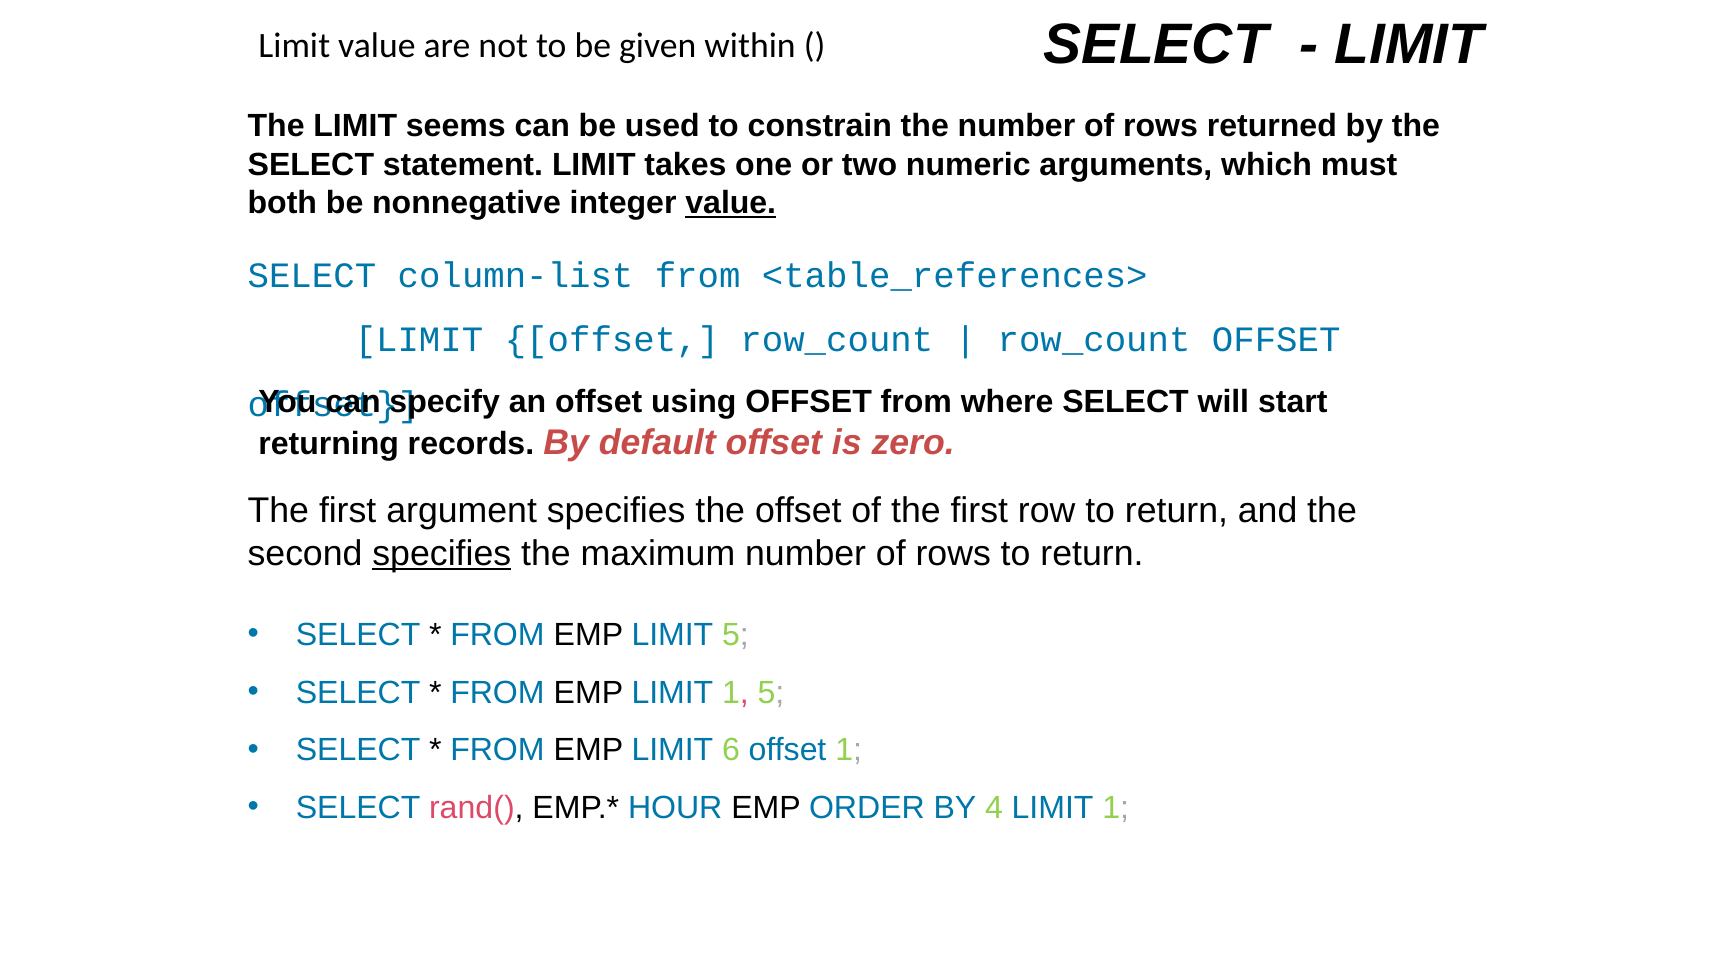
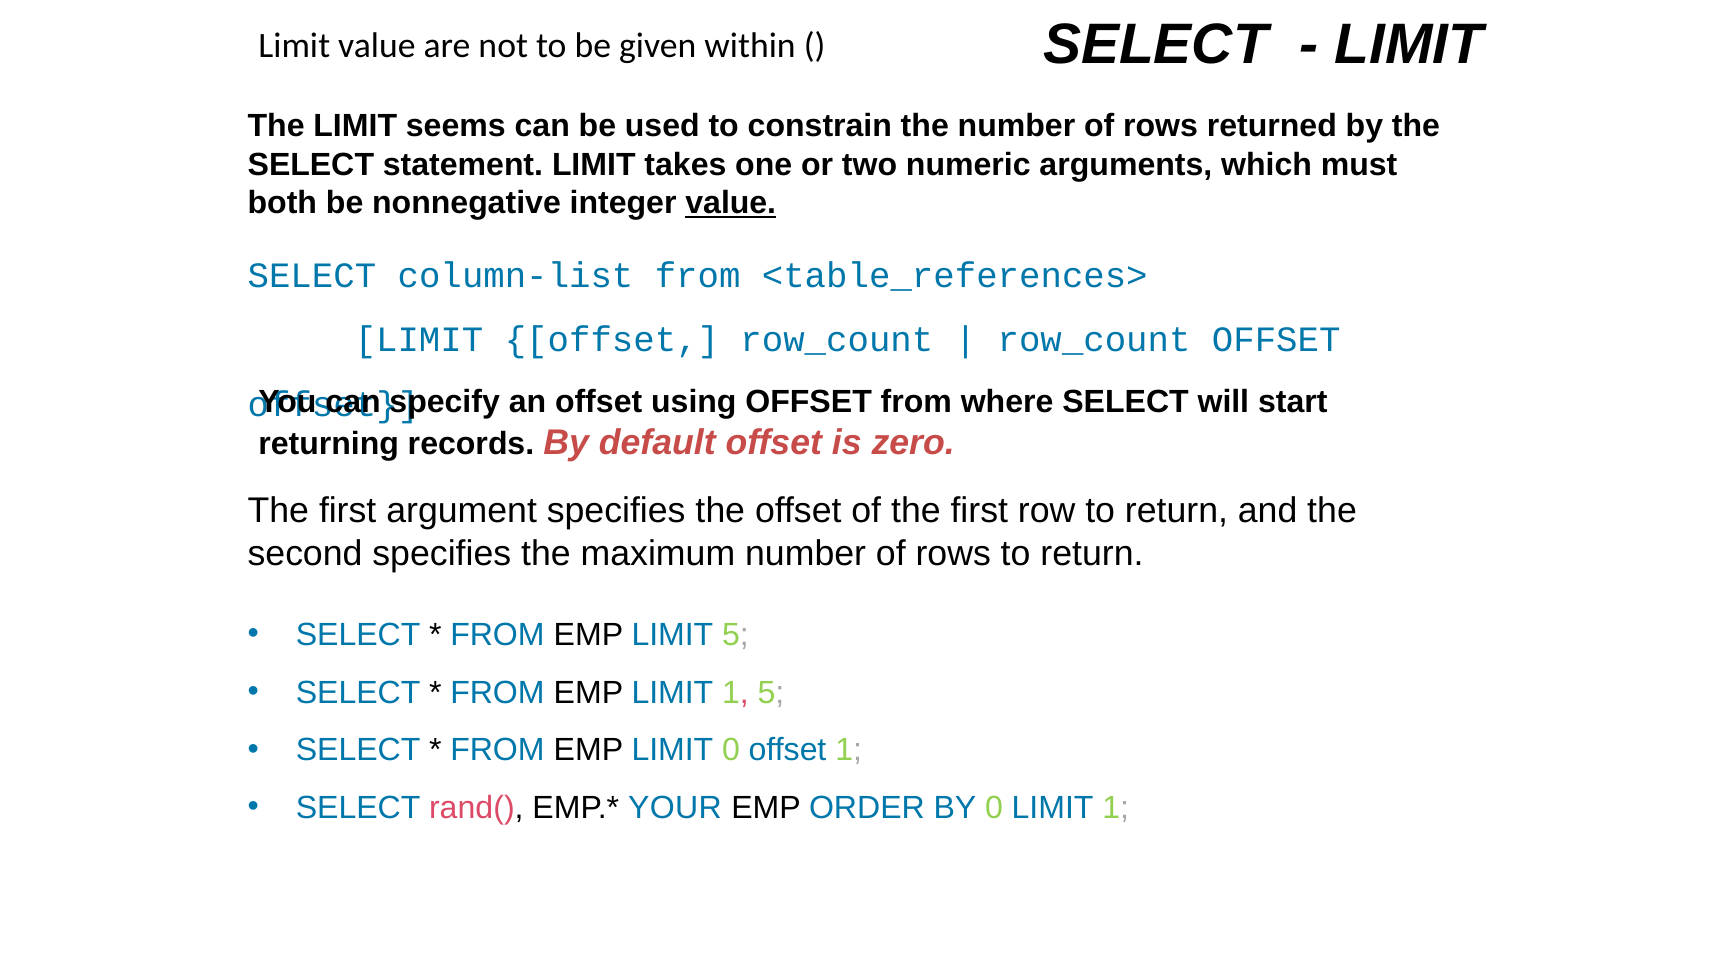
specifies underline: present -> none (442, 554)
LIMIT 6: 6 -> 0 (731, 750)
HOUR: HOUR -> YOUR (675, 808)
BY 4: 4 -> 0 (994, 808)
